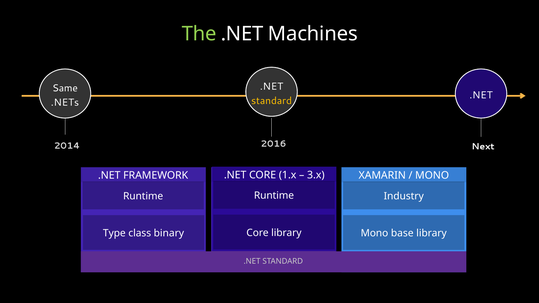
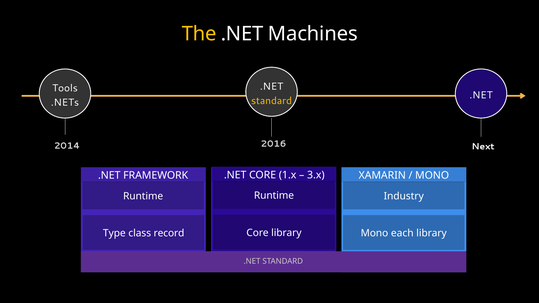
The colour: light green -> yellow (199, 34)
Same: Same -> Tools (65, 88)
binary: binary -> record (169, 233)
Mono base: base -> each (402, 233)
